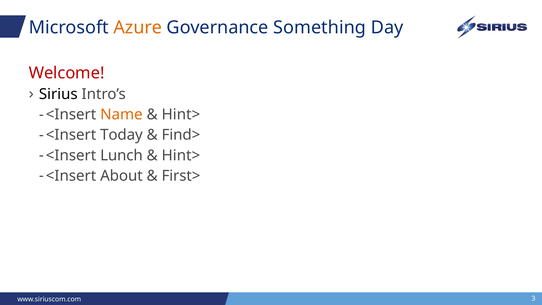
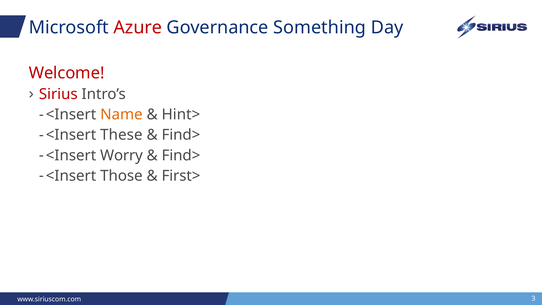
Azure colour: orange -> red (138, 28)
Sirius colour: black -> red (58, 94)
Today: Today -> These (121, 135)
Lunch: Lunch -> Worry (121, 155)
Hint>: Hint> -> Find> (181, 155)
About: About -> Those (121, 176)
